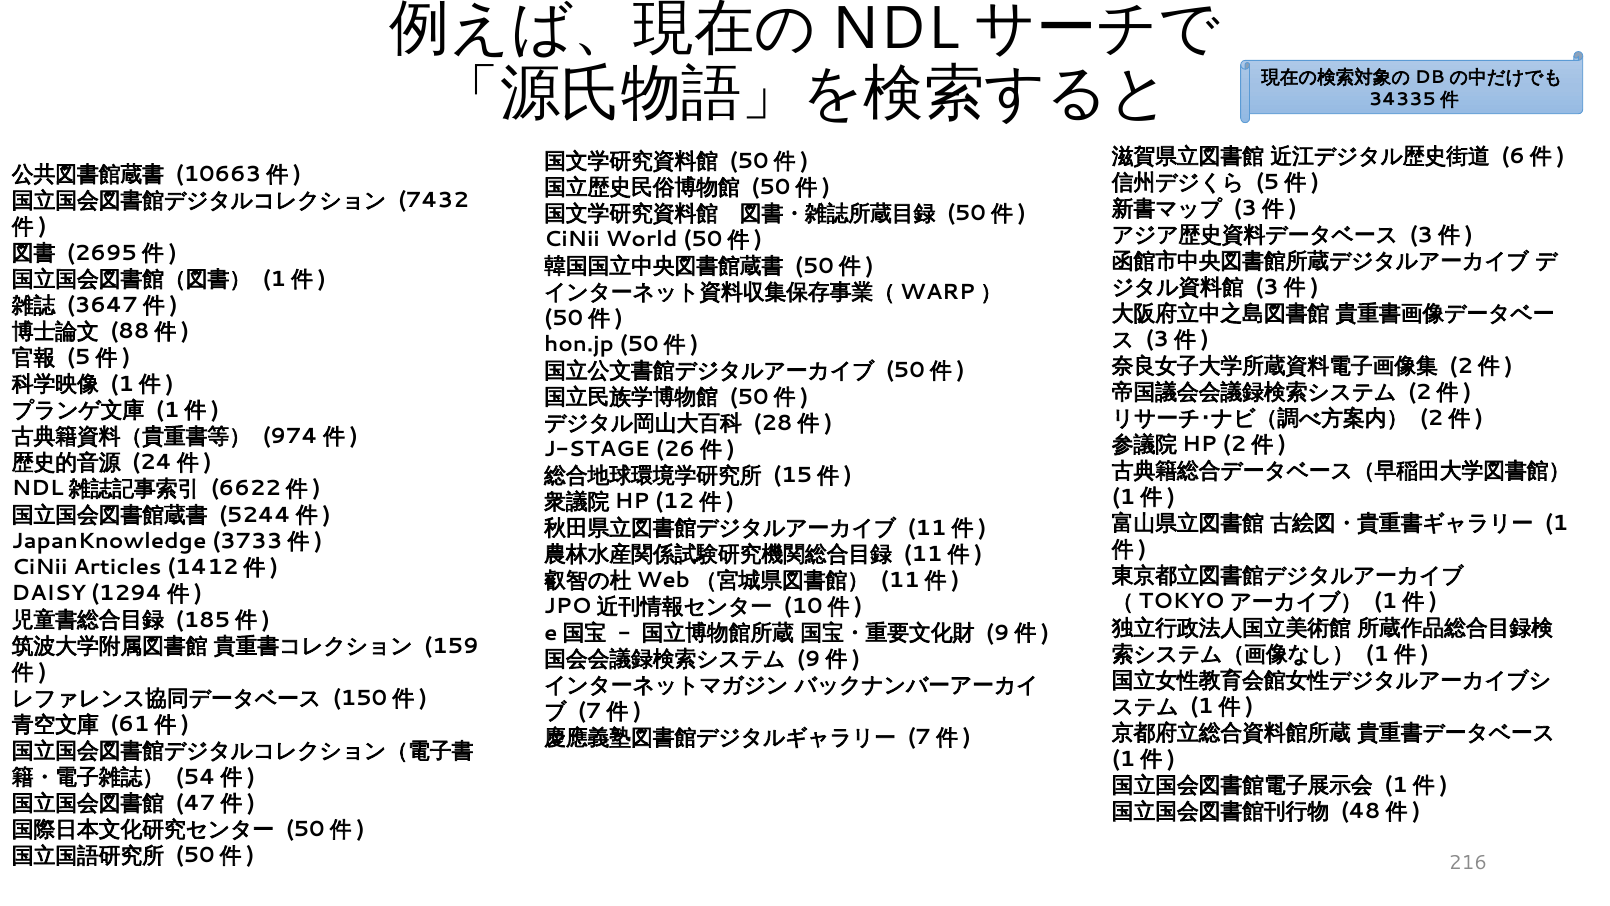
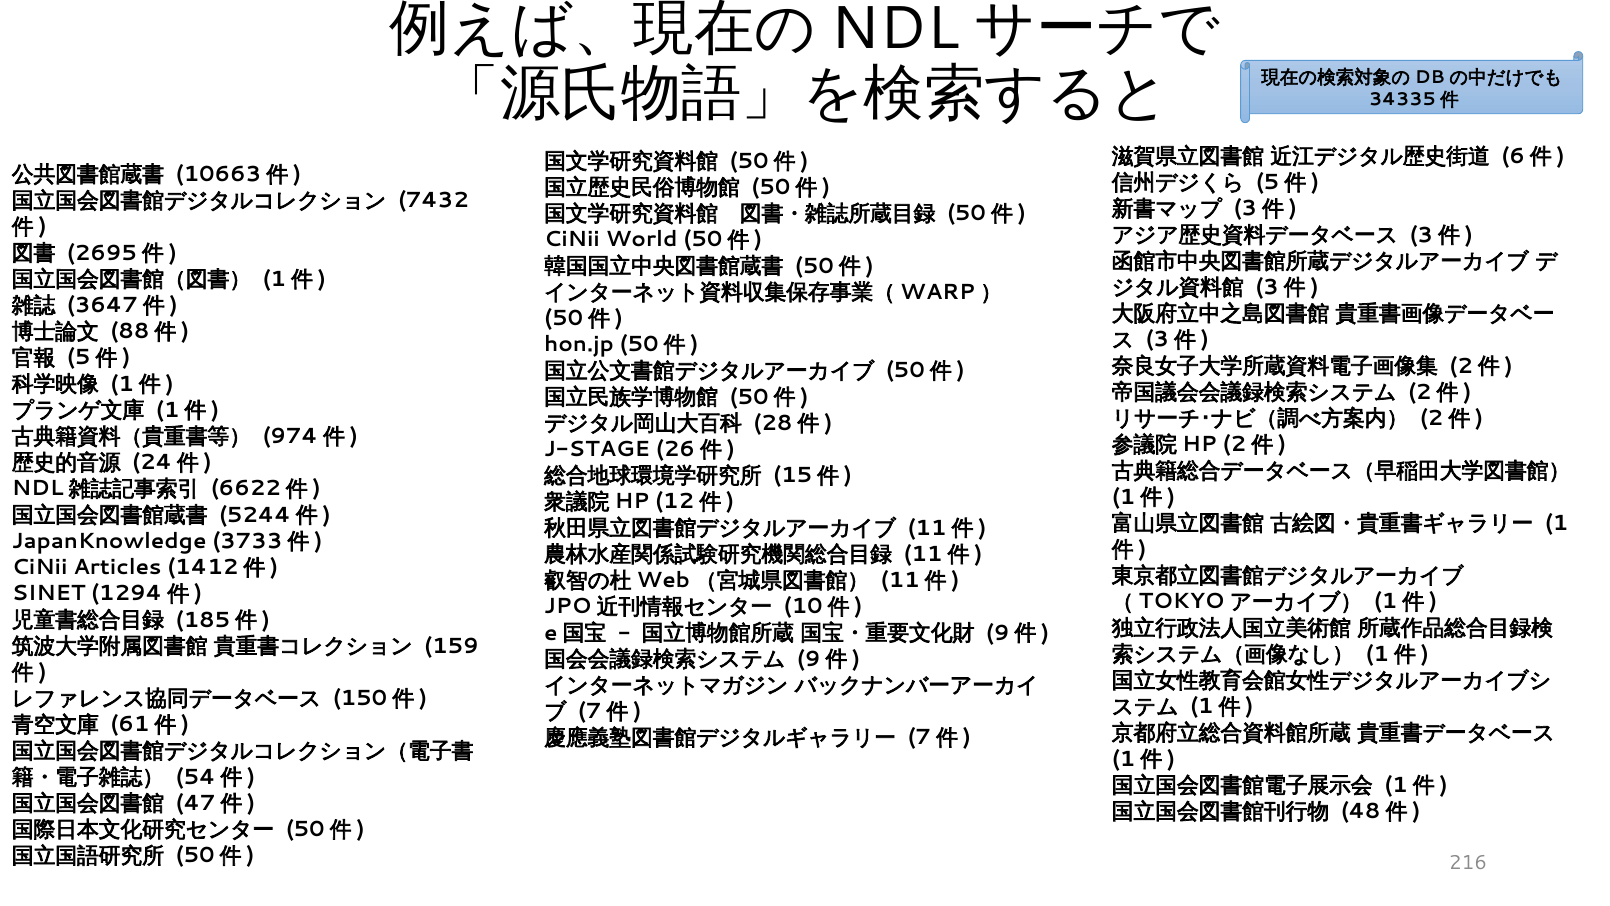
DAISY: DAISY -> SINET (49, 593)
